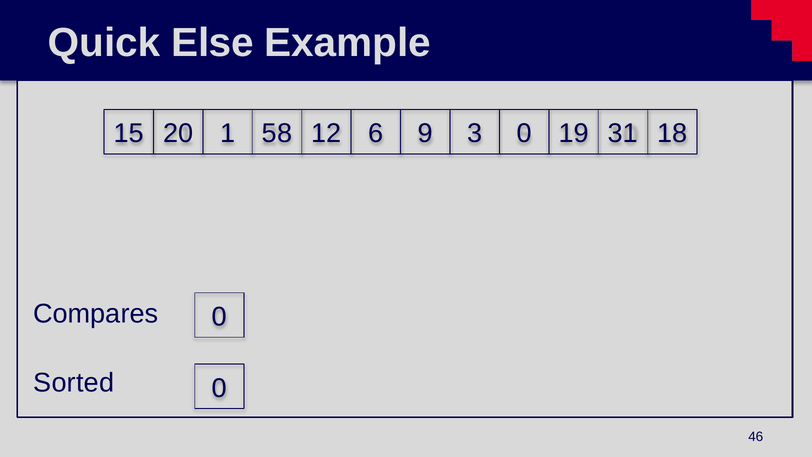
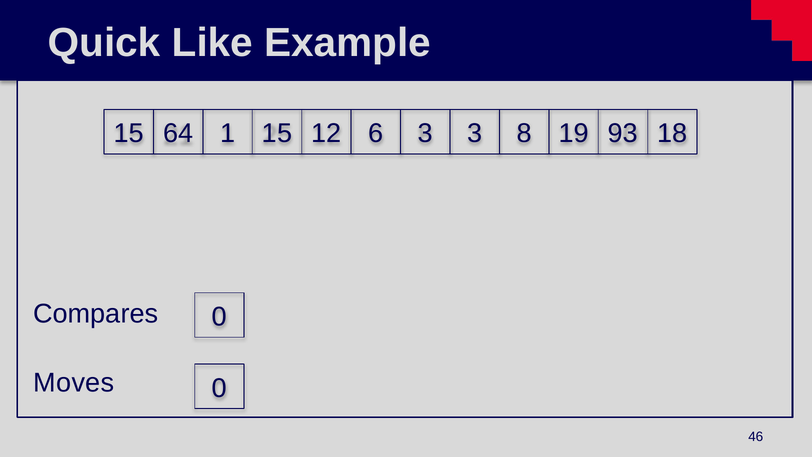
Else: Else -> Like (212, 43)
20: 20 -> 64 (178, 133)
1 58: 58 -> 15 (277, 133)
6 9: 9 -> 3 (425, 133)
3 0: 0 -> 8 (524, 133)
31: 31 -> 93 (623, 133)
Sorted: Sorted -> Moves (74, 382)
